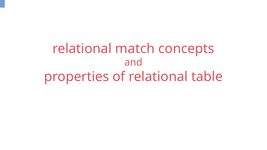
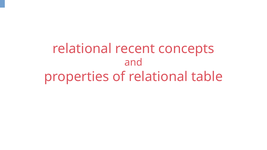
match: match -> recent (135, 49)
